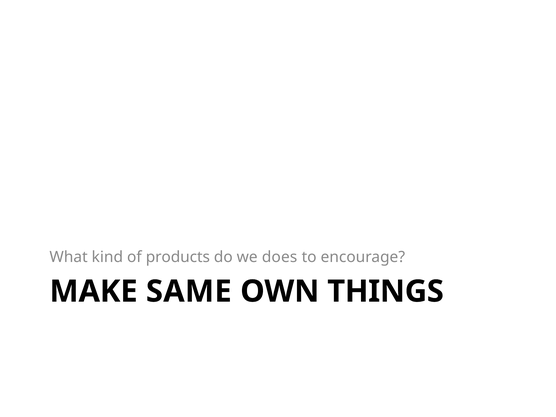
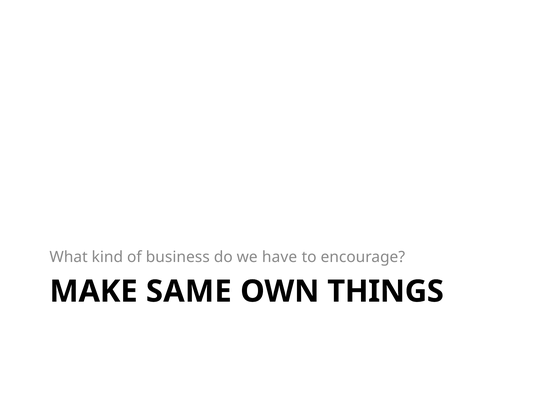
products: products -> business (178, 257)
does: does -> have (280, 257)
